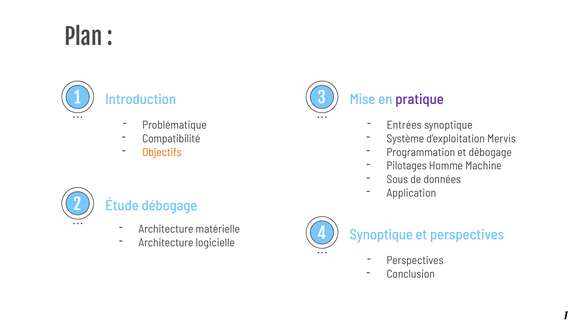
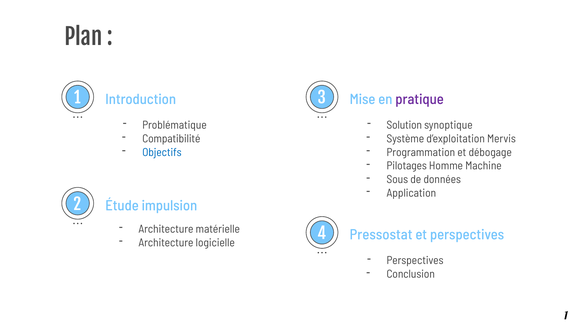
Entrées: Entrées -> Solution (404, 125)
Objectifs colour: orange -> blue (162, 153)
Étude débogage: débogage -> impulsion (169, 206)
Synoptique: Synoptique -> Pressostat (381, 235)
